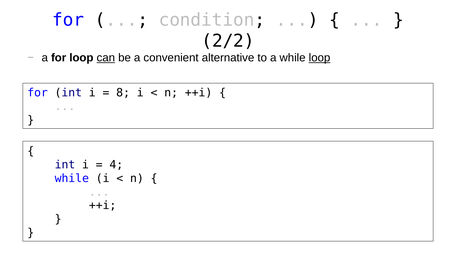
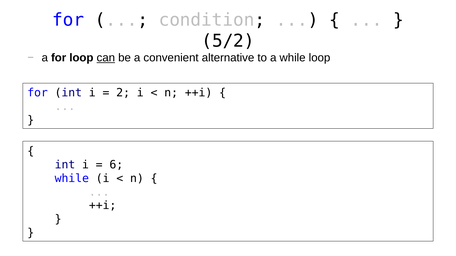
2/2: 2/2 -> 5/2 (228, 41)
loop underline: present -> none (319, 58)
8: 8 -> 2 (123, 93)
4: 4 -> 6 (116, 165)
